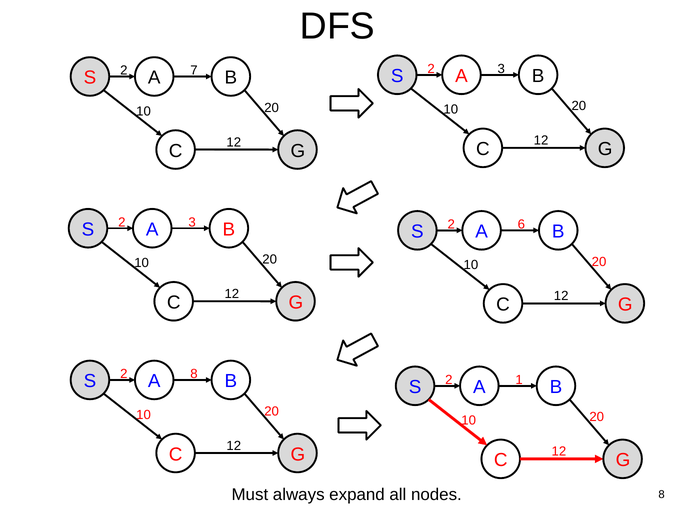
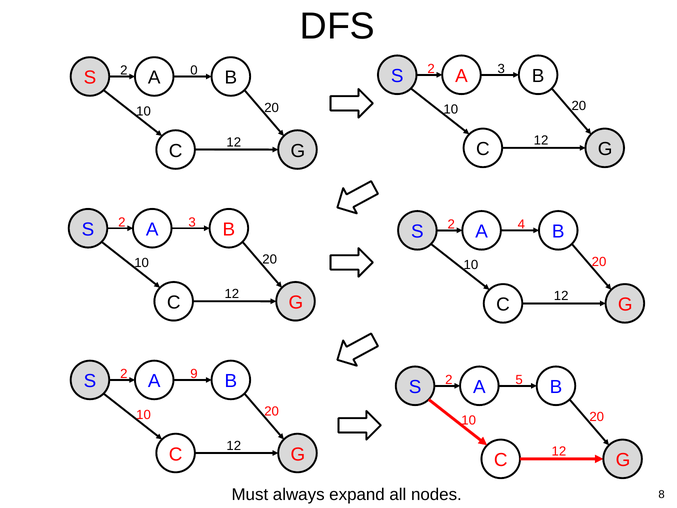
7: 7 -> 0 (194, 71)
6: 6 -> 4 (521, 224)
2 8: 8 -> 9 (194, 374)
1: 1 -> 5 (519, 380)
